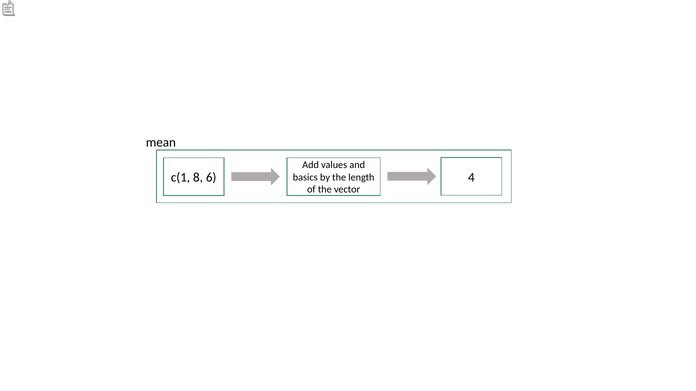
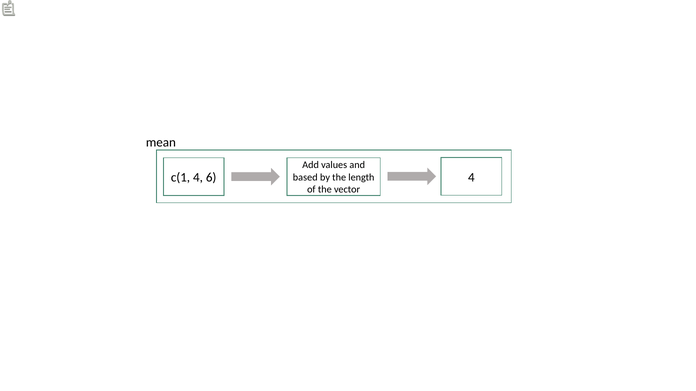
c(1 8: 8 -> 4 (198, 178)
basics: basics -> based (305, 178)
